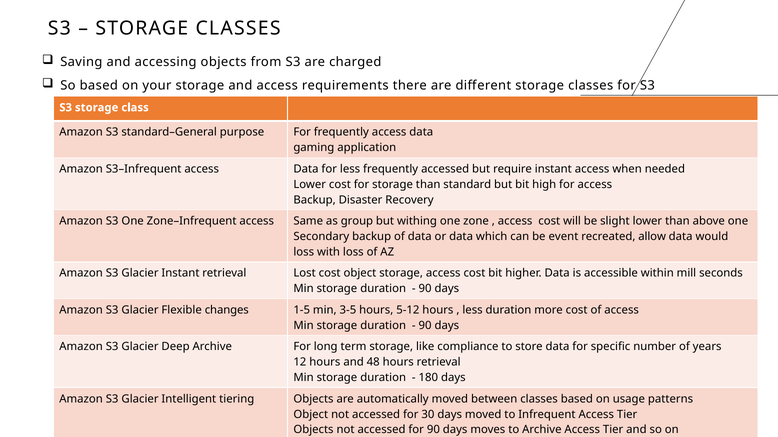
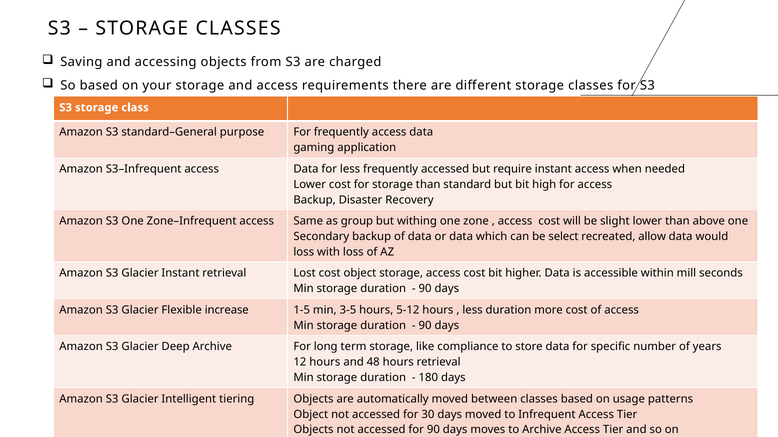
event: event -> select (564, 237)
changes: changes -> increase (227, 310)
